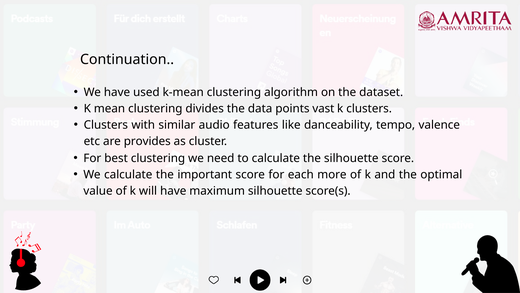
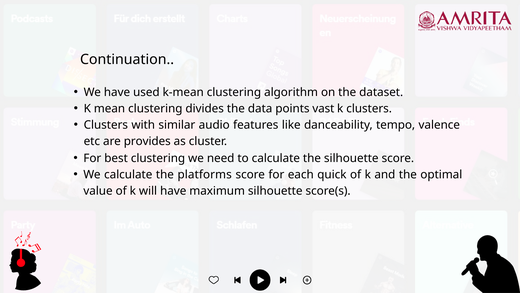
important: important -> platforms (205, 174)
more: more -> quick (332, 174)
